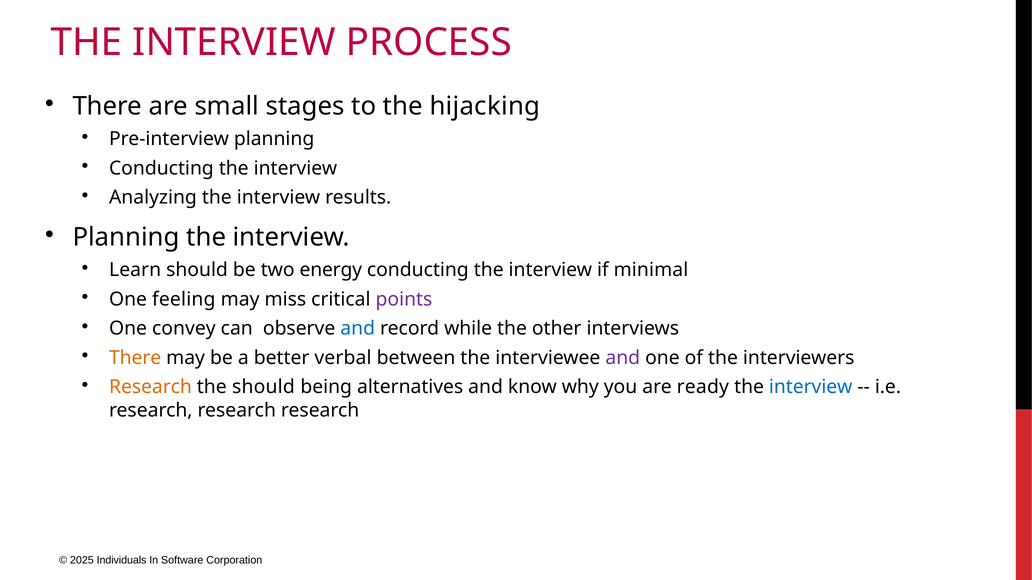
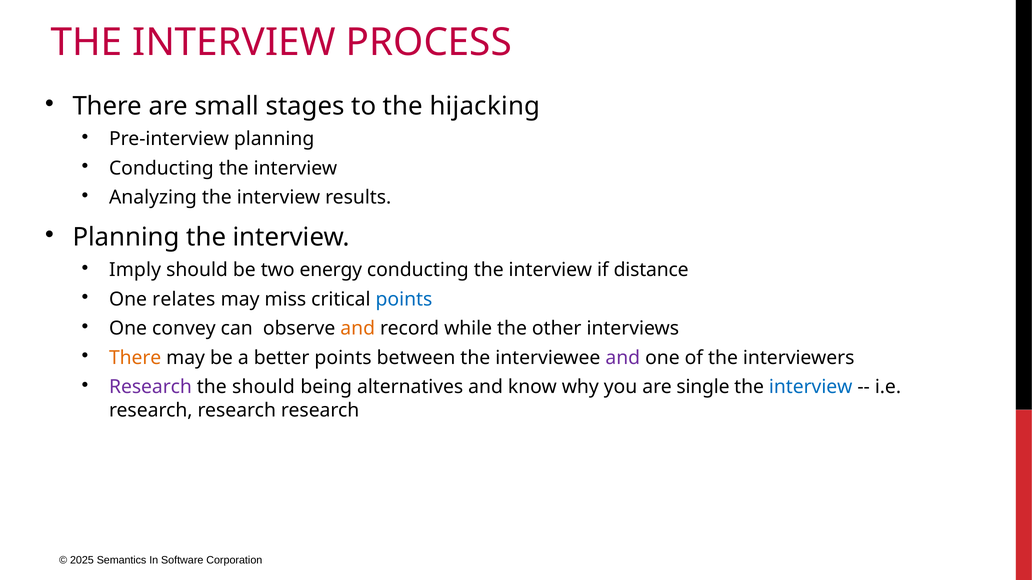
Learn: Learn -> Imply (135, 270)
minimal: minimal -> distance (651, 270)
feeling: feeling -> relates (184, 299)
points colour: purple -> blue (404, 299)
and colour: blue -> orange (358, 329)
better verbal: verbal -> points (343, 358)
Research colour: orange -> purple (150, 387)
ready: ready -> single (703, 387)
Individuals: Individuals -> Semantics (122, 561)
